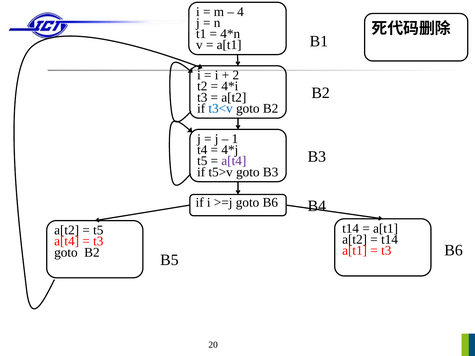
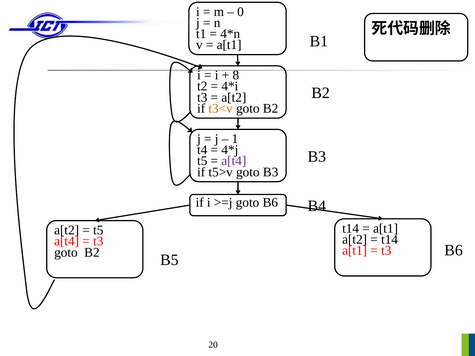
4: 4 -> 0 (240, 12)
2: 2 -> 8 (236, 75)
t3<v colour: blue -> orange (221, 109)
